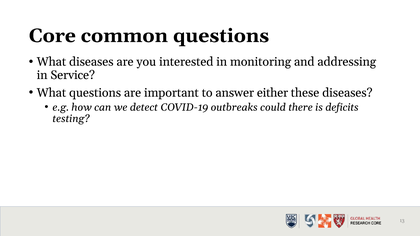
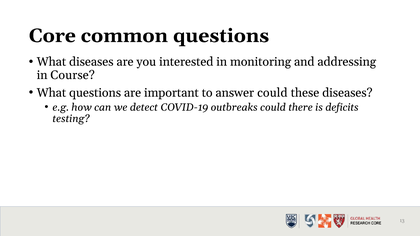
Service: Service -> Course (73, 75)
answer either: either -> could (272, 93)
